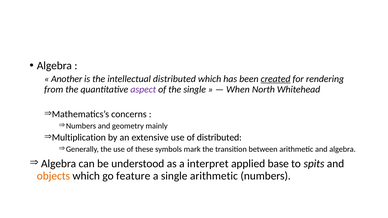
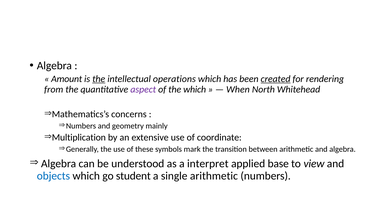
Another: Another -> Amount (67, 79)
the underline: none -> present (99, 79)
intellectual distributed: distributed -> operations (174, 79)
the single: single -> which (195, 89)
of distributed: distributed -> coordinate (219, 138)
spits: spits -> view (314, 164)
objects colour: orange -> blue (53, 176)
feature: feature -> student (133, 176)
